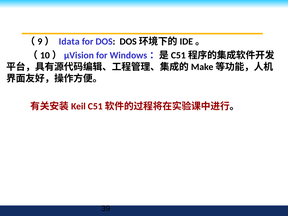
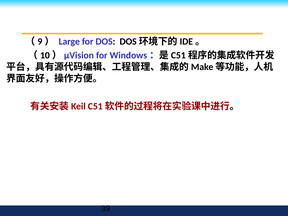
Idata: Idata -> Large (69, 41)
